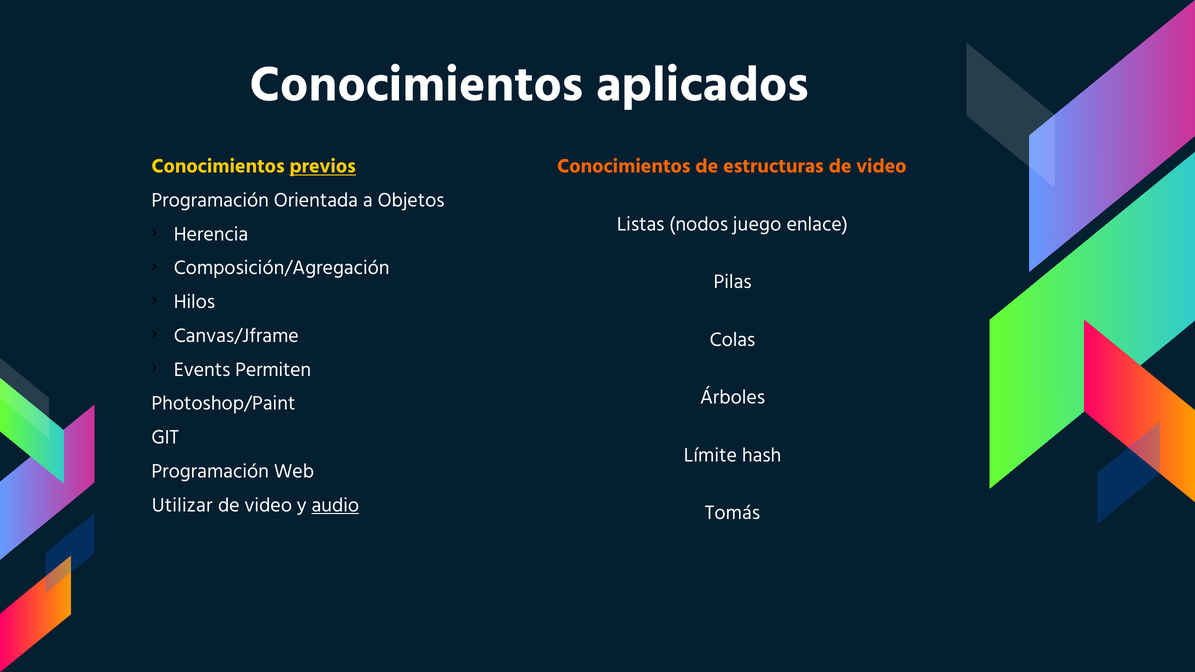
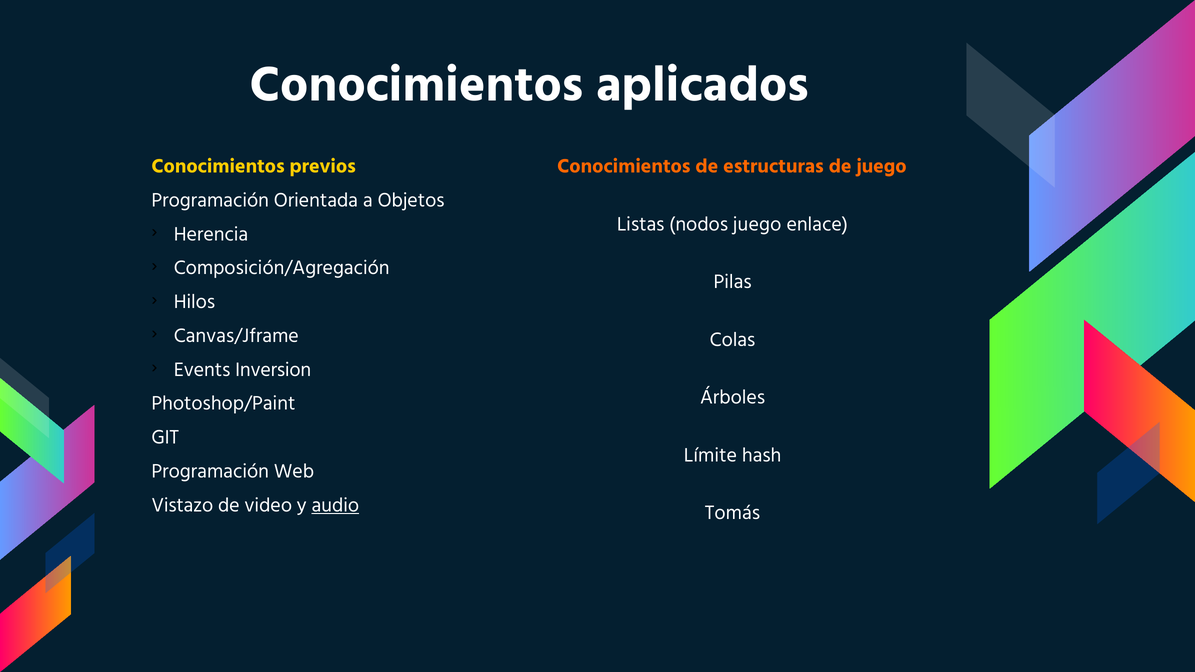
previos underline: present -> none (323, 166)
estructuras de video: video -> juego (881, 166)
Permiten: Permiten -> Inversion (273, 370)
Utilizar: Utilizar -> Vistazo (182, 505)
